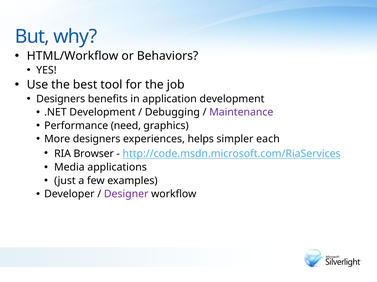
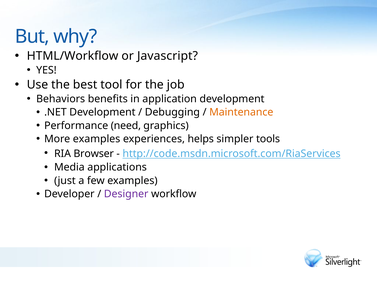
Behaviors: Behaviors -> Javascript (168, 56)
Designers: Designers -> Behaviors (61, 99)
Maintenance colour: purple -> orange (241, 113)
More designers: designers -> examples (97, 139)
each: each -> tools (268, 139)
